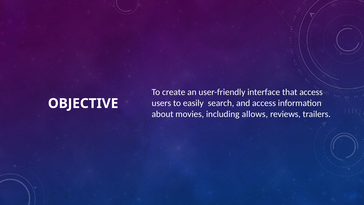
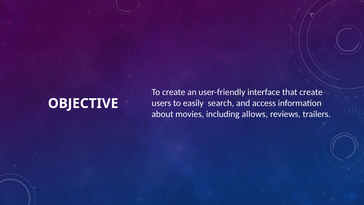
that access: access -> create (311, 92)
